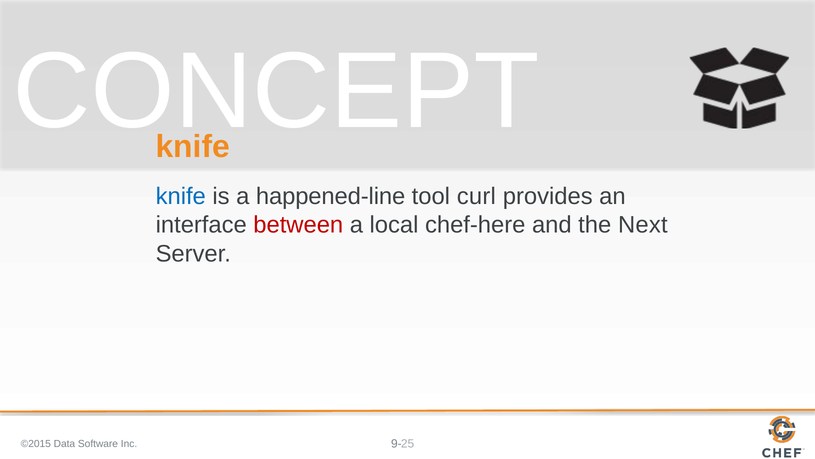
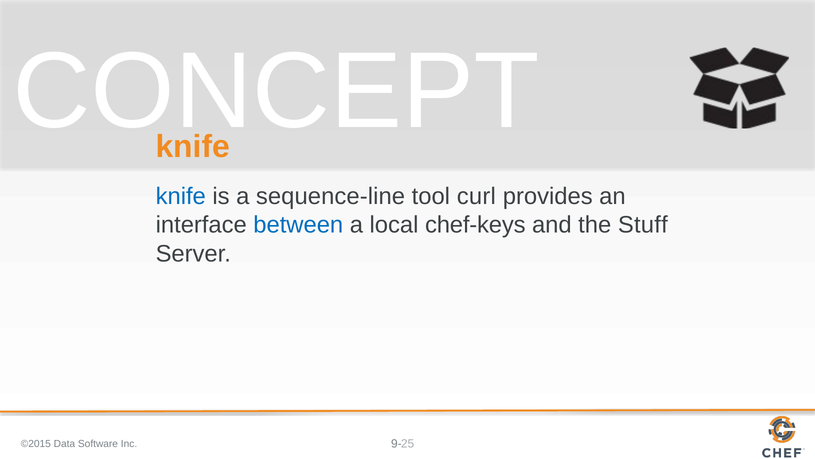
happened-line: happened-line -> sequence-line (330, 196)
between colour: red -> blue (298, 225)
chef-here: chef-here -> chef-keys (475, 225)
Next: Next -> Stuff (643, 225)
